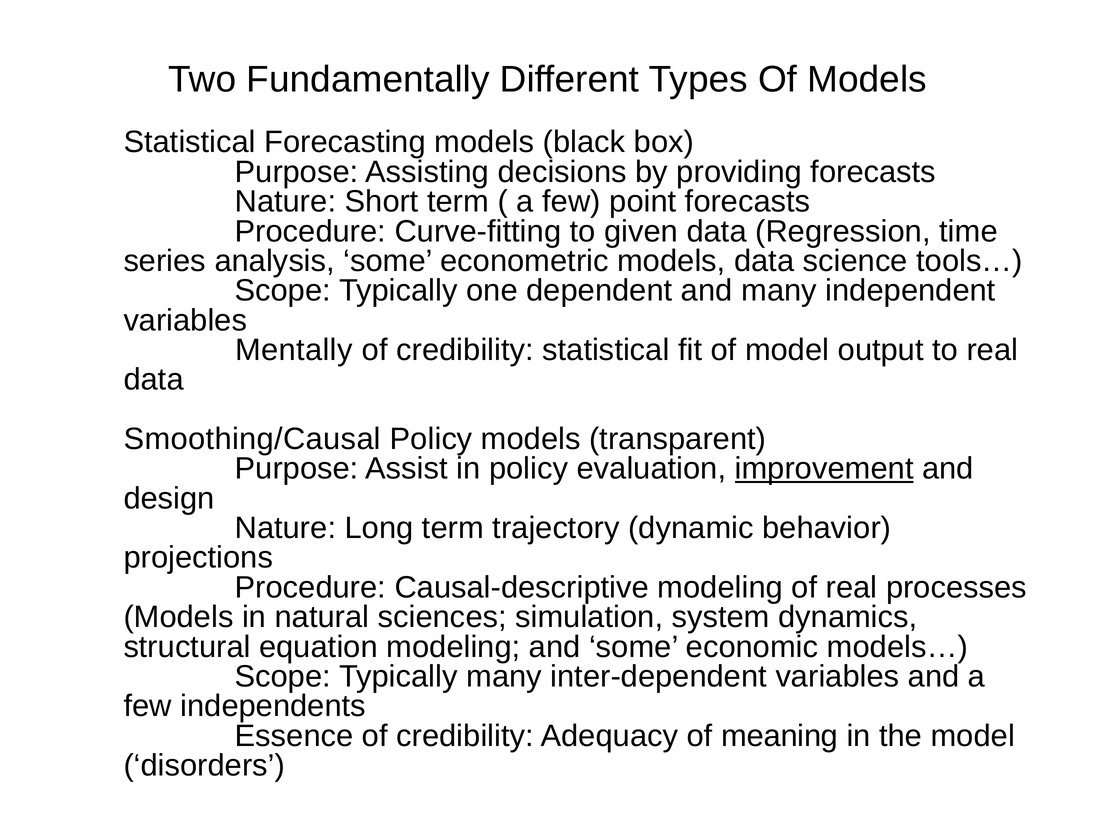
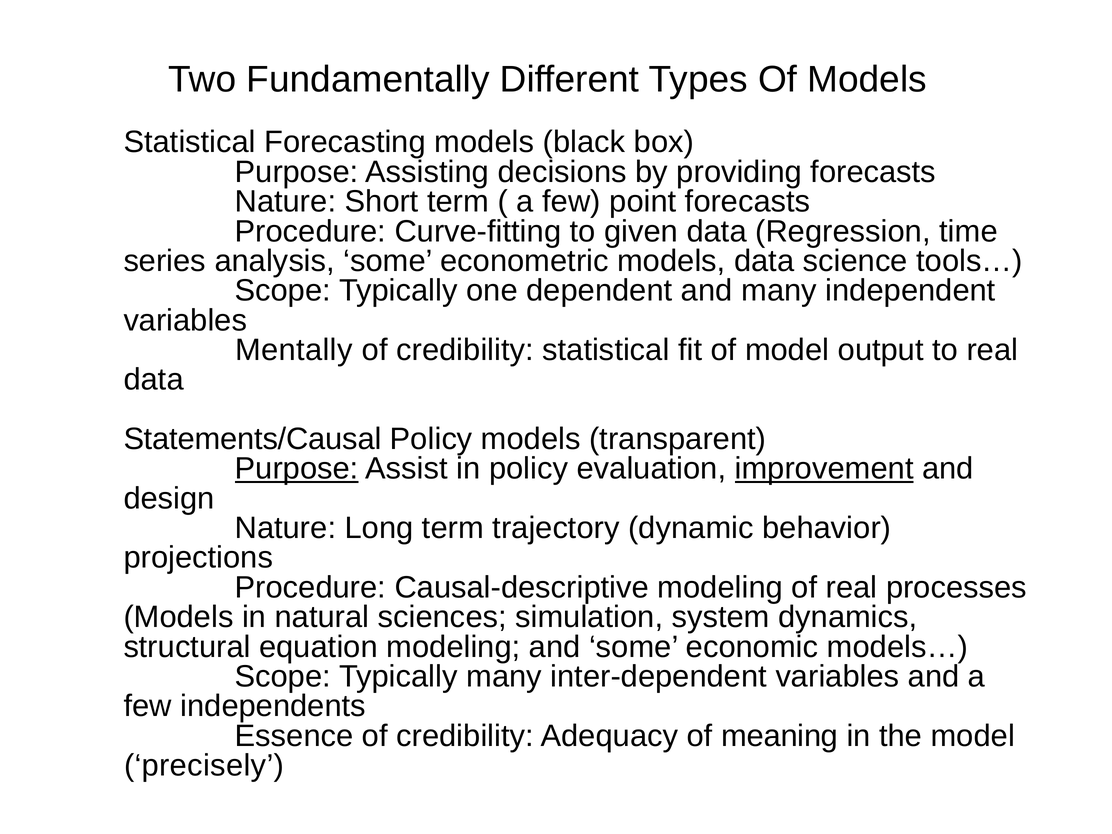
Smoothing/Causal: Smoothing/Causal -> Statements/Causal (253, 439)
Purpose underline: none -> present (297, 469)
disorders: disorders -> precisely (204, 766)
